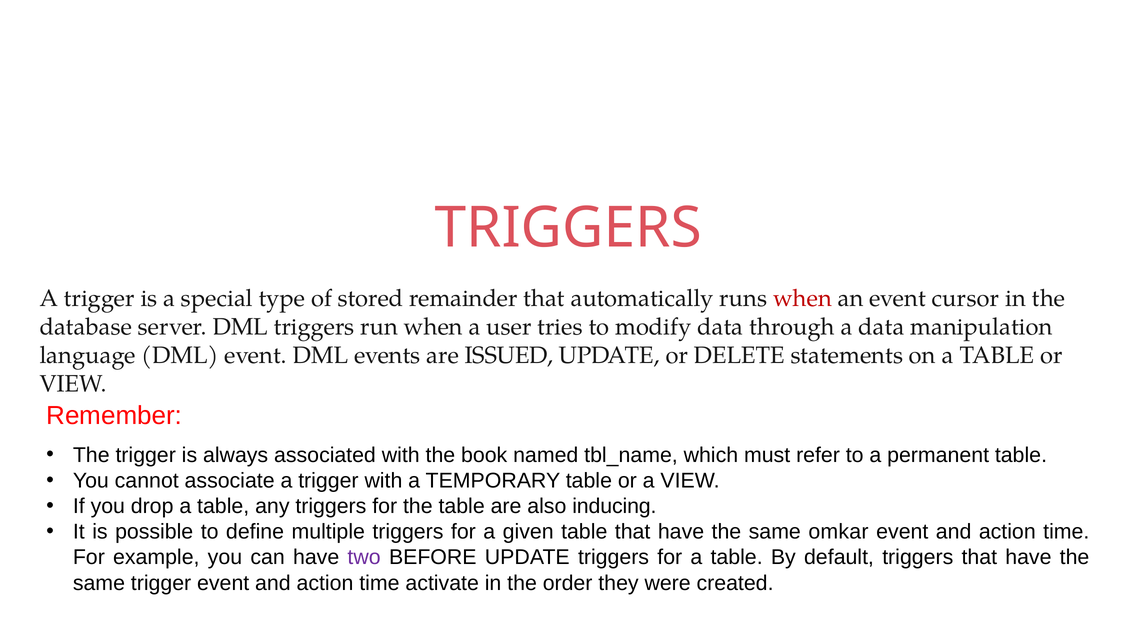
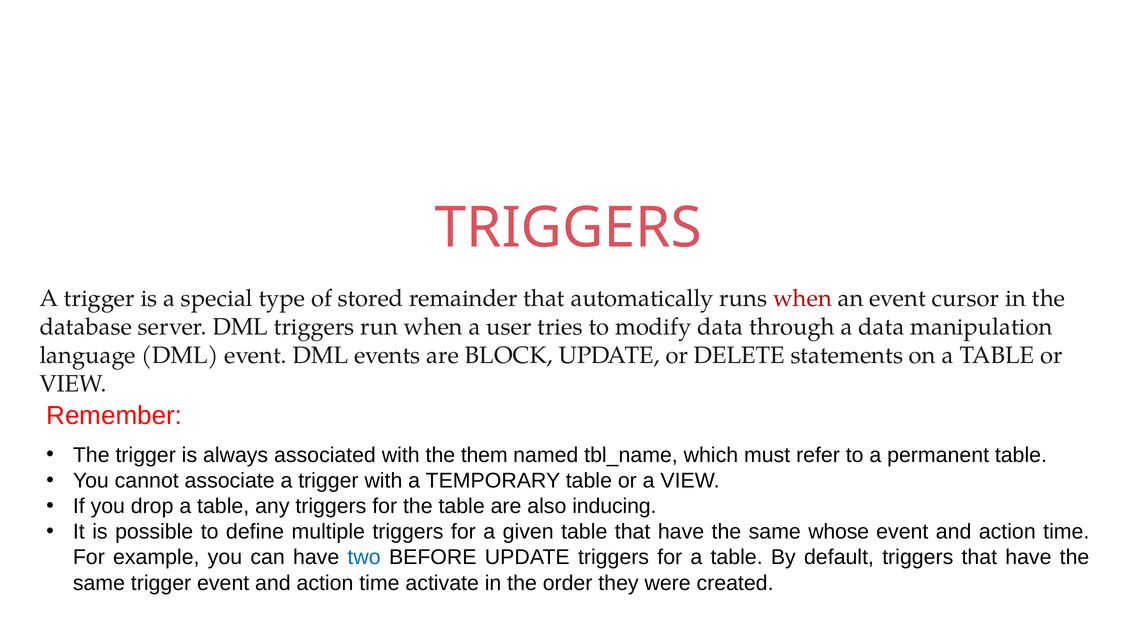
ISSUED: ISSUED -> BLOCK (509, 355)
book: book -> them (484, 455)
omkar: omkar -> whose (839, 531)
two colour: purple -> blue (364, 557)
